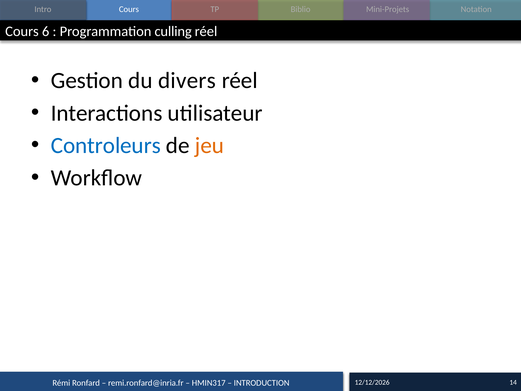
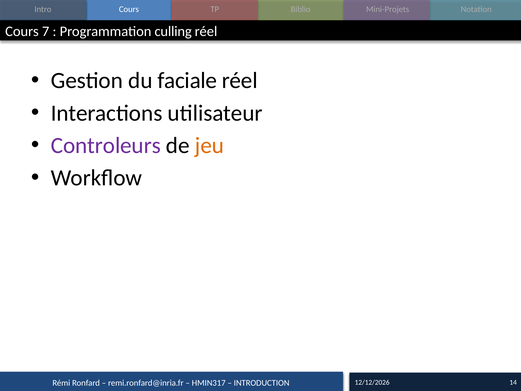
6: 6 -> 7 (46, 31)
divers: divers -> faciale (187, 81)
Controleurs colour: blue -> purple (106, 145)
